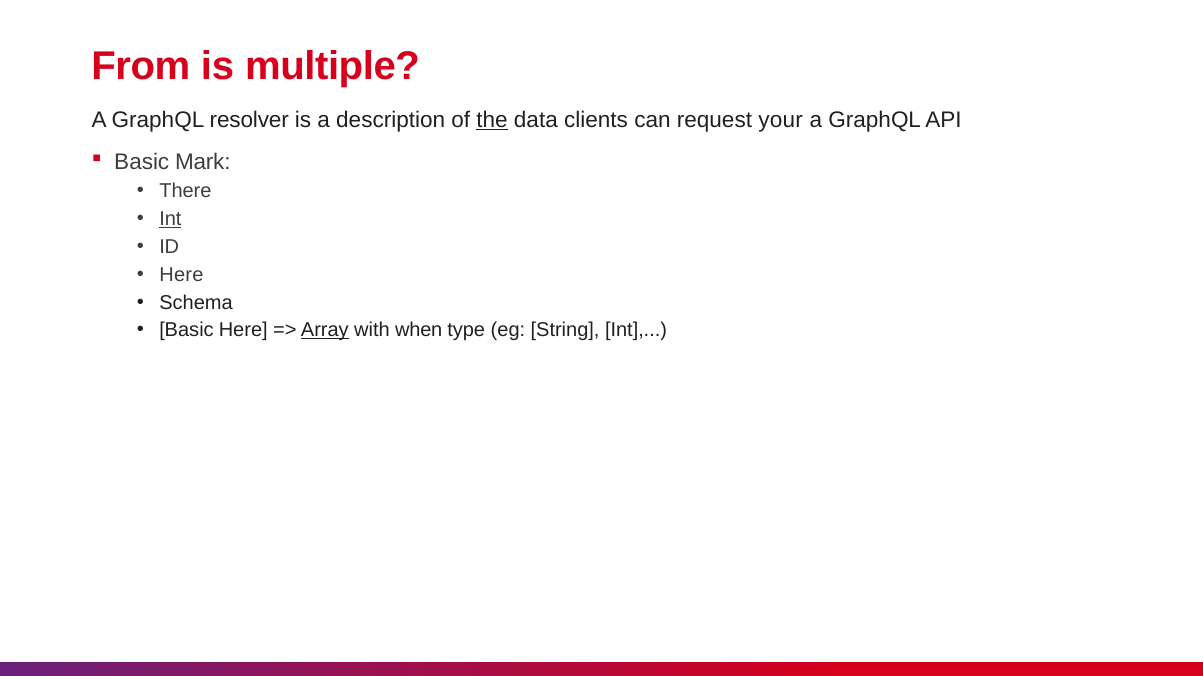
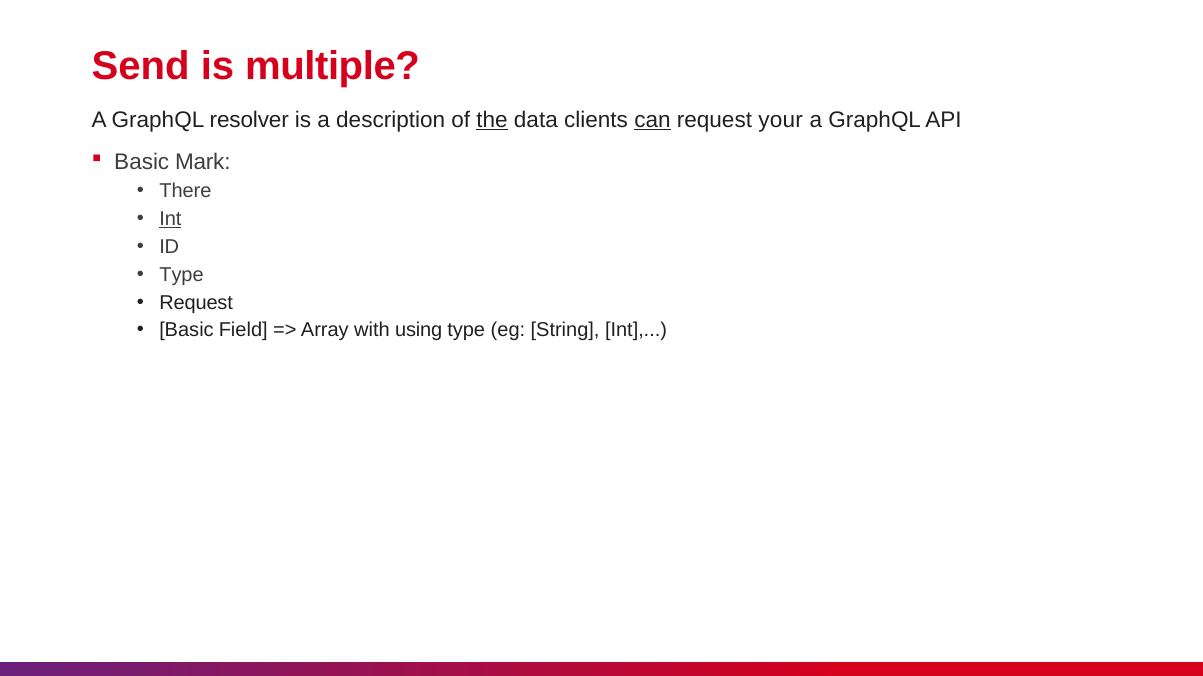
From: From -> Send (141, 66)
can underline: none -> present (652, 120)
Here: Here -> Type (182, 275)
Schema: Schema -> Request (196, 303)
Basic Here: Here -> Field (243, 331)
Array underline: present -> none (325, 331)
when: when -> using (419, 331)
